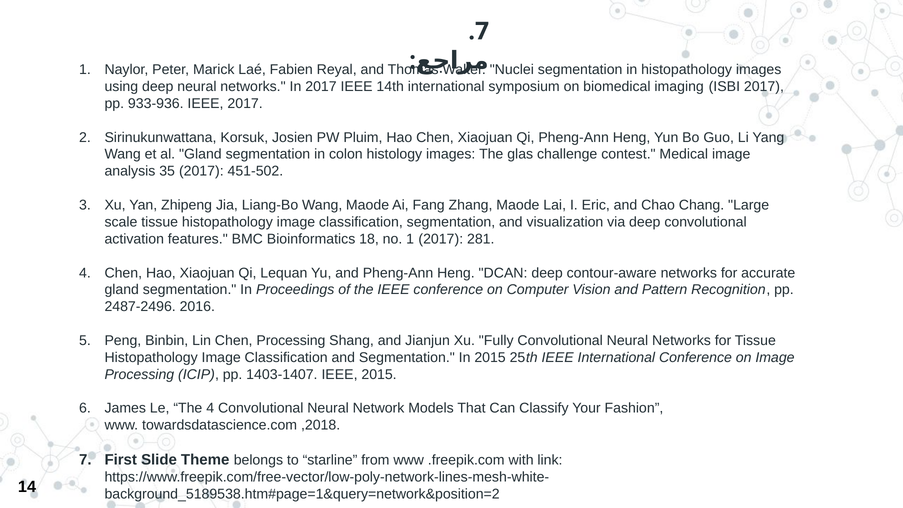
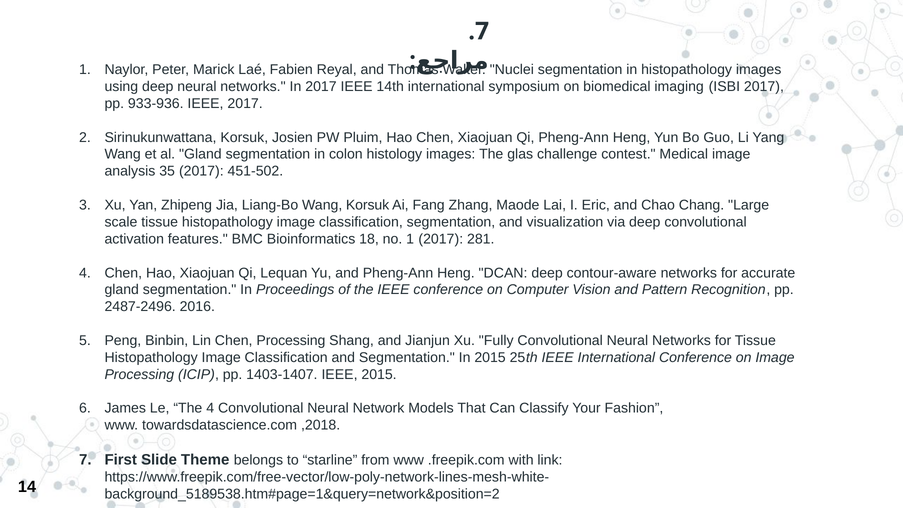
Wang Maode: Maode -> Korsuk (368, 205)
